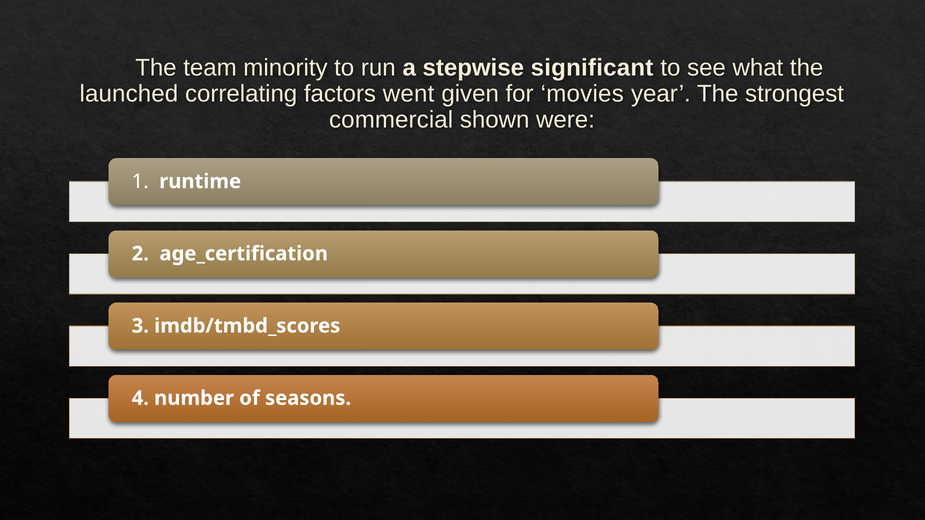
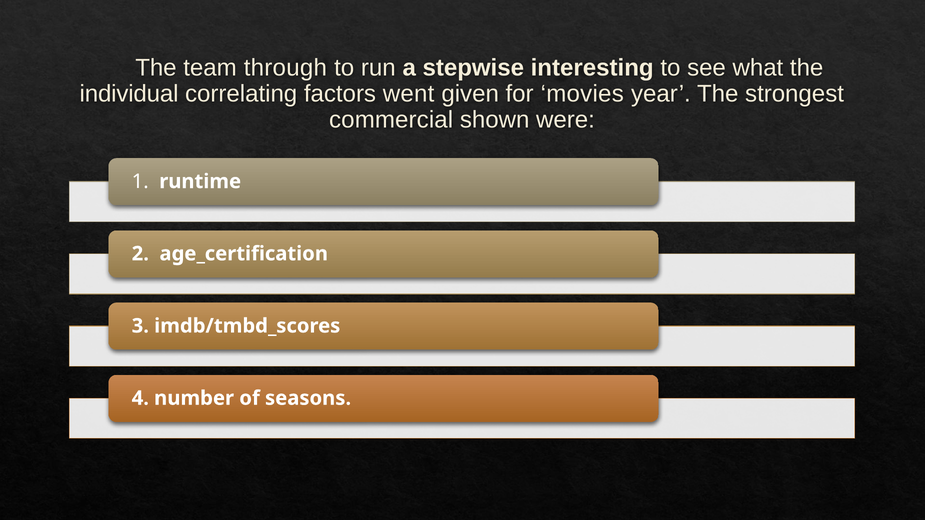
minority: minority -> through (285, 68)
significant: significant -> interesting (592, 68)
launched: launched -> individual (129, 94)
